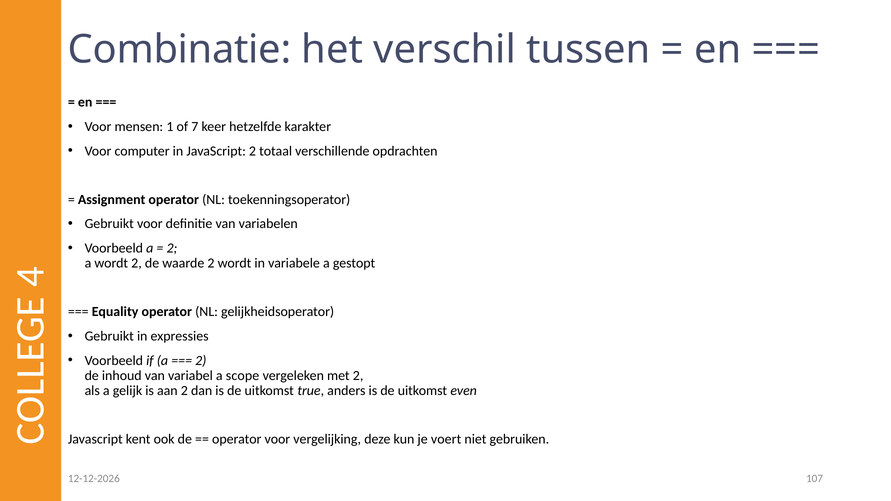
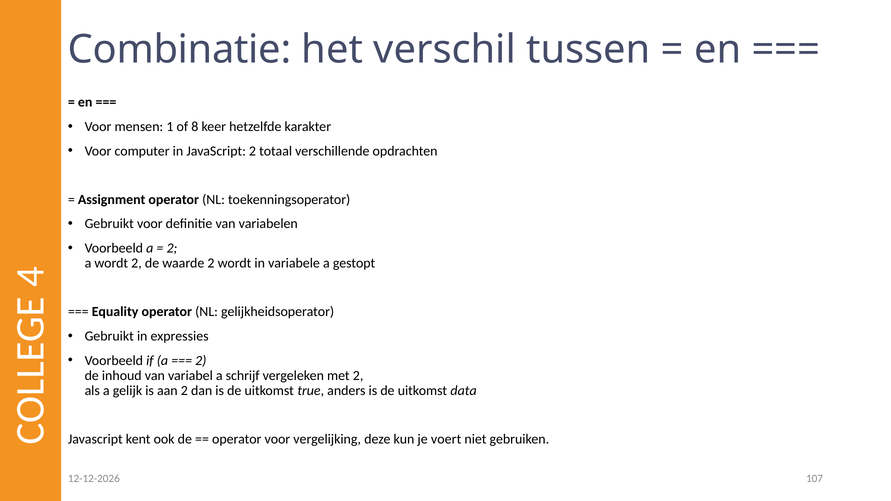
7: 7 -> 8 (195, 127)
scope: scope -> schrijf (243, 376)
even: even -> data (464, 391)
